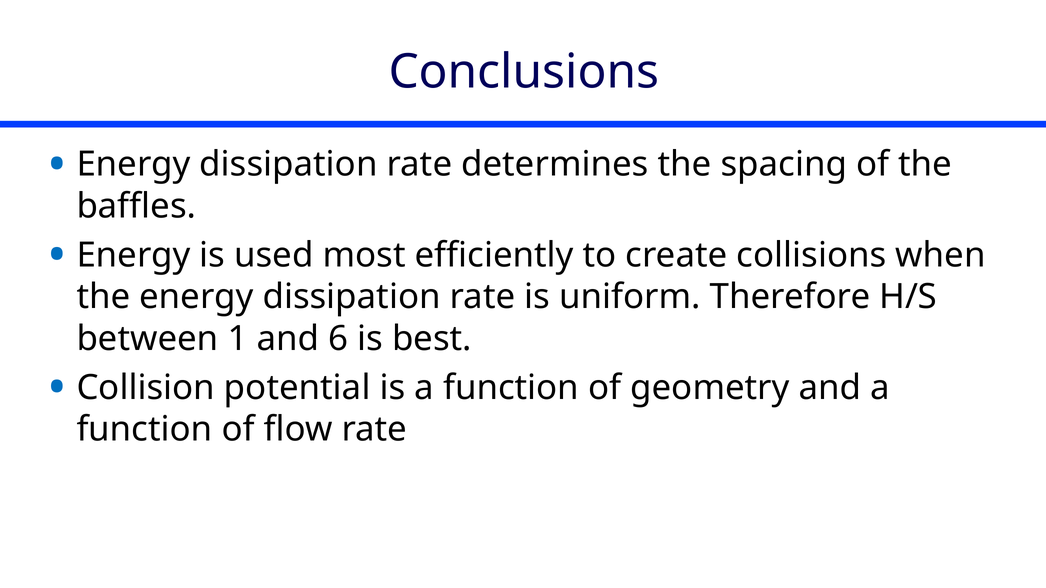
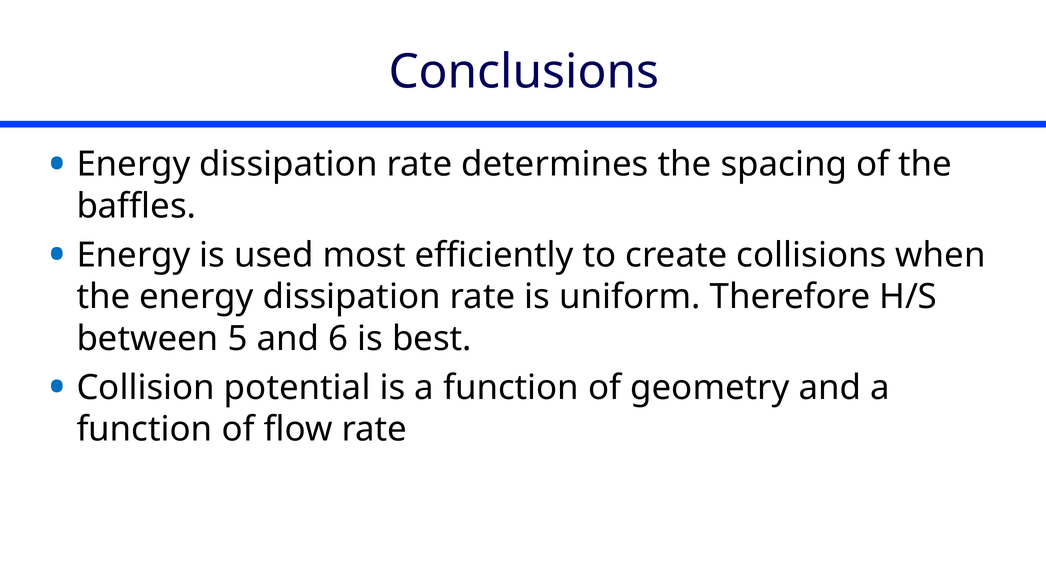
1: 1 -> 5 (237, 339)
